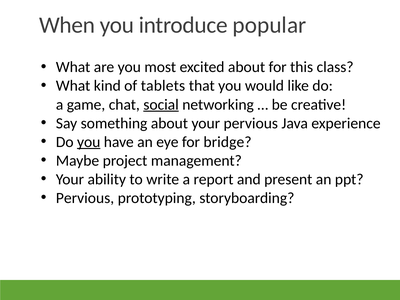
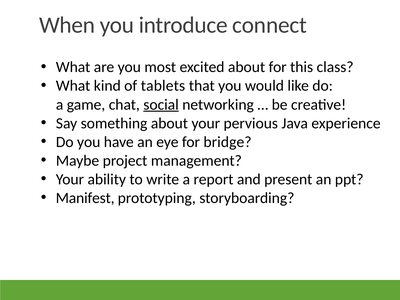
popular: popular -> connect (270, 25)
you underline: present -> none (89, 142)
Pervious: Pervious -> Manifest (85, 198)
